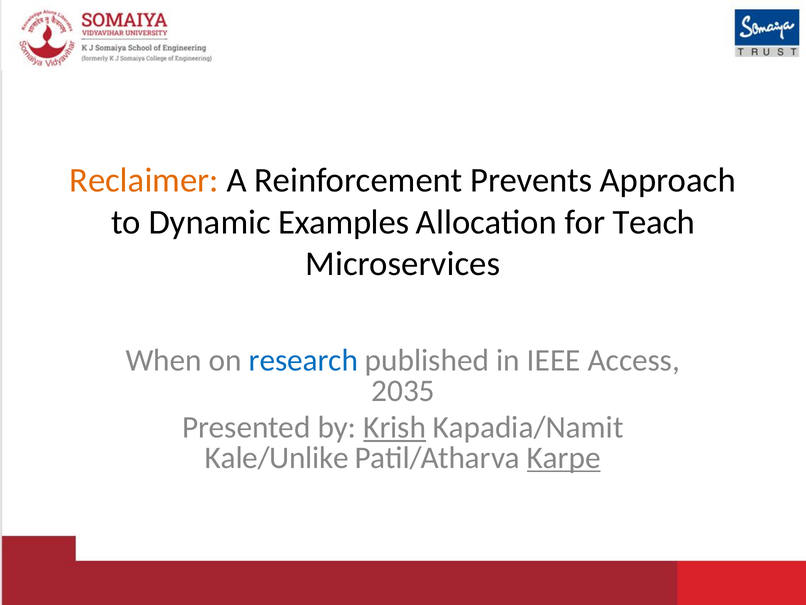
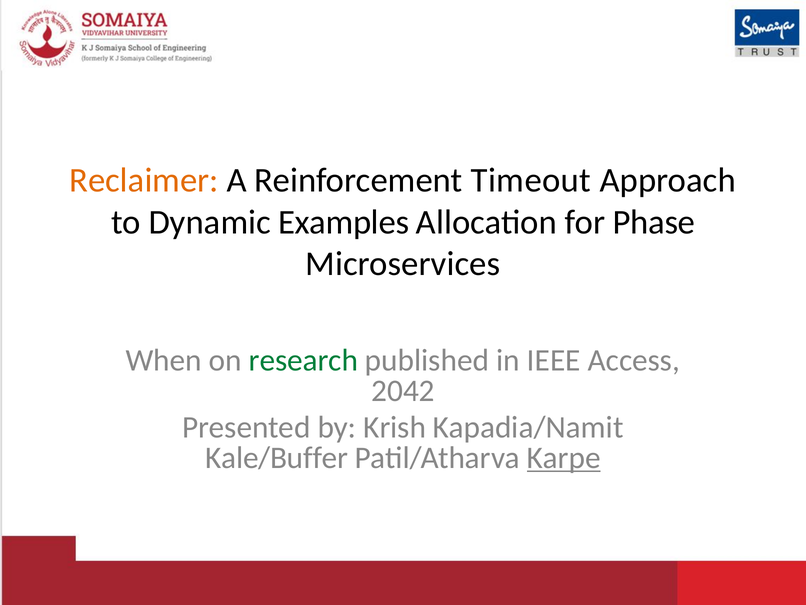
Prevents: Prevents -> Timeout (531, 180)
Teach: Teach -> Phase (654, 222)
research colour: blue -> green (303, 360)
2035: 2035 -> 2042 (403, 390)
Krish underline: present -> none (395, 427)
Kale/Unlike: Kale/Unlike -> Kale/Buffer (277, 457)
